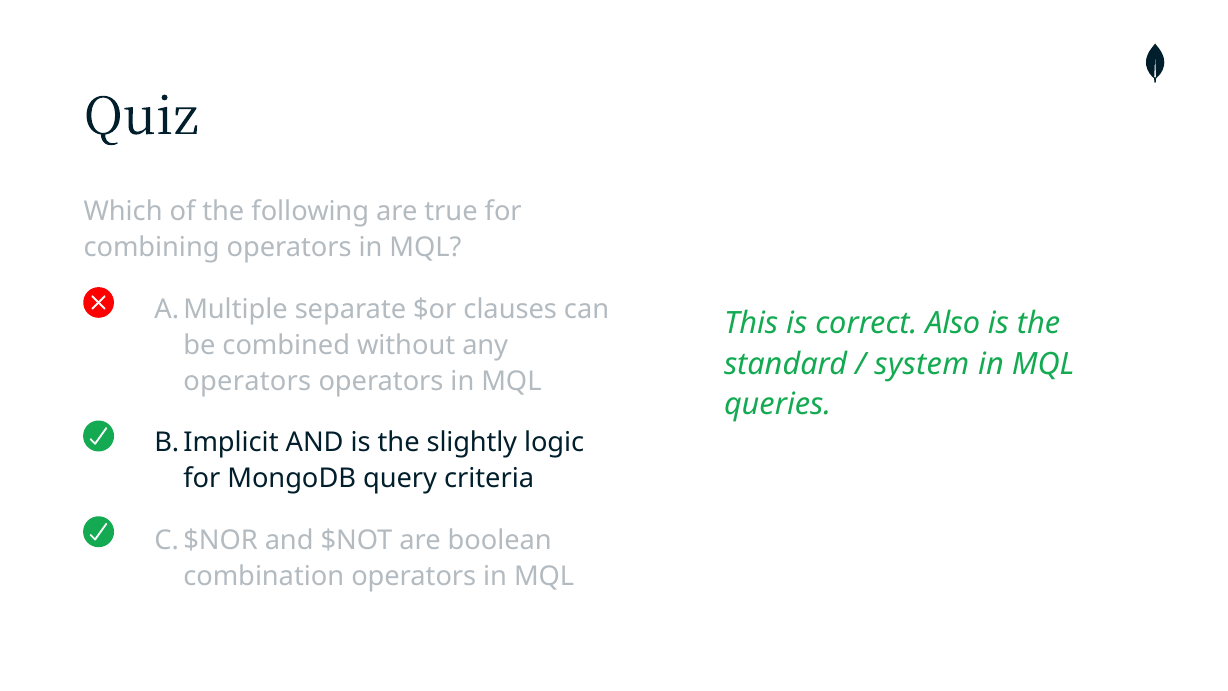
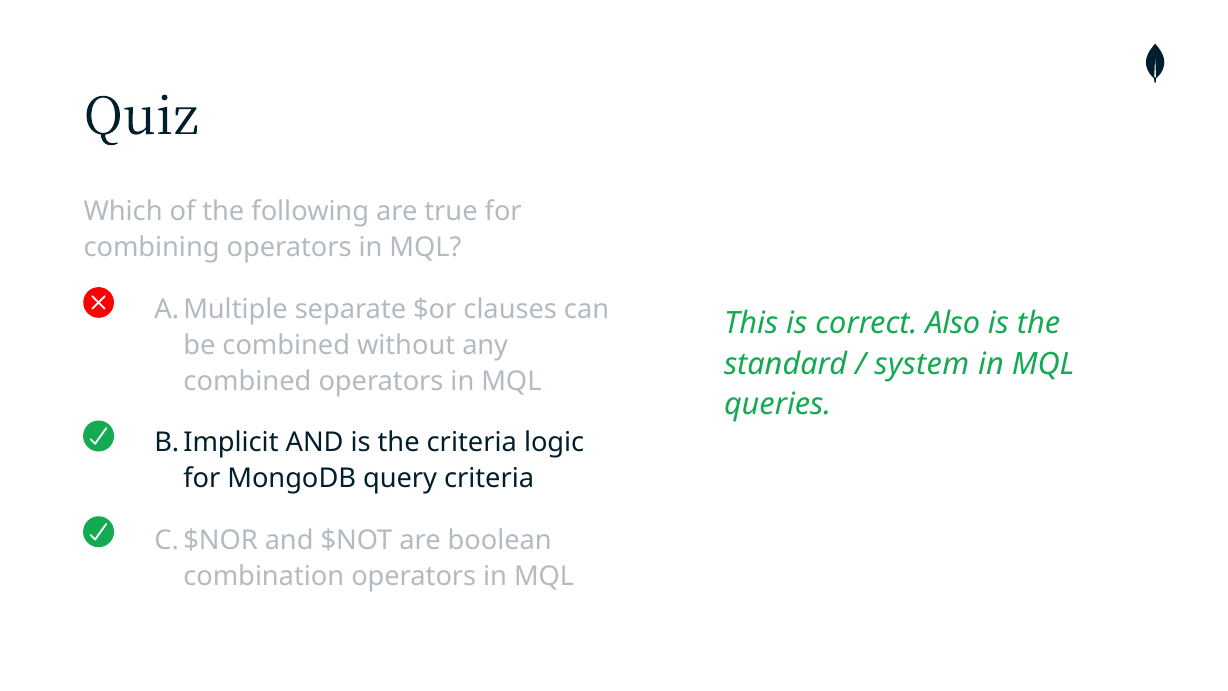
operators: operators -> combined (247, 381)
the slightly: slightly -> criteria (472, 443)
